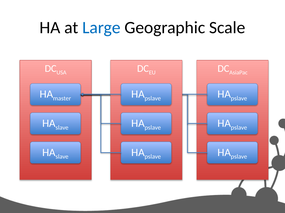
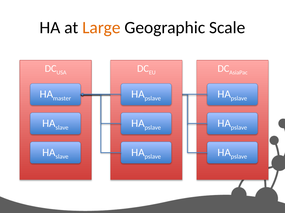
Large colour: blue -> orange (101, 28)
